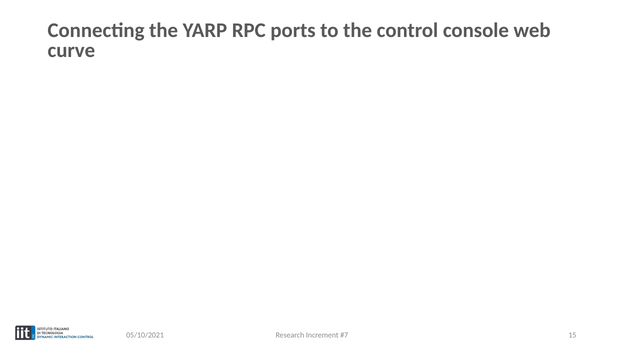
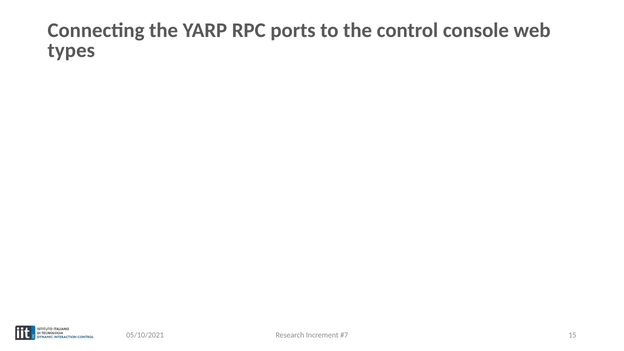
curve: curve -> types (71, 51)
